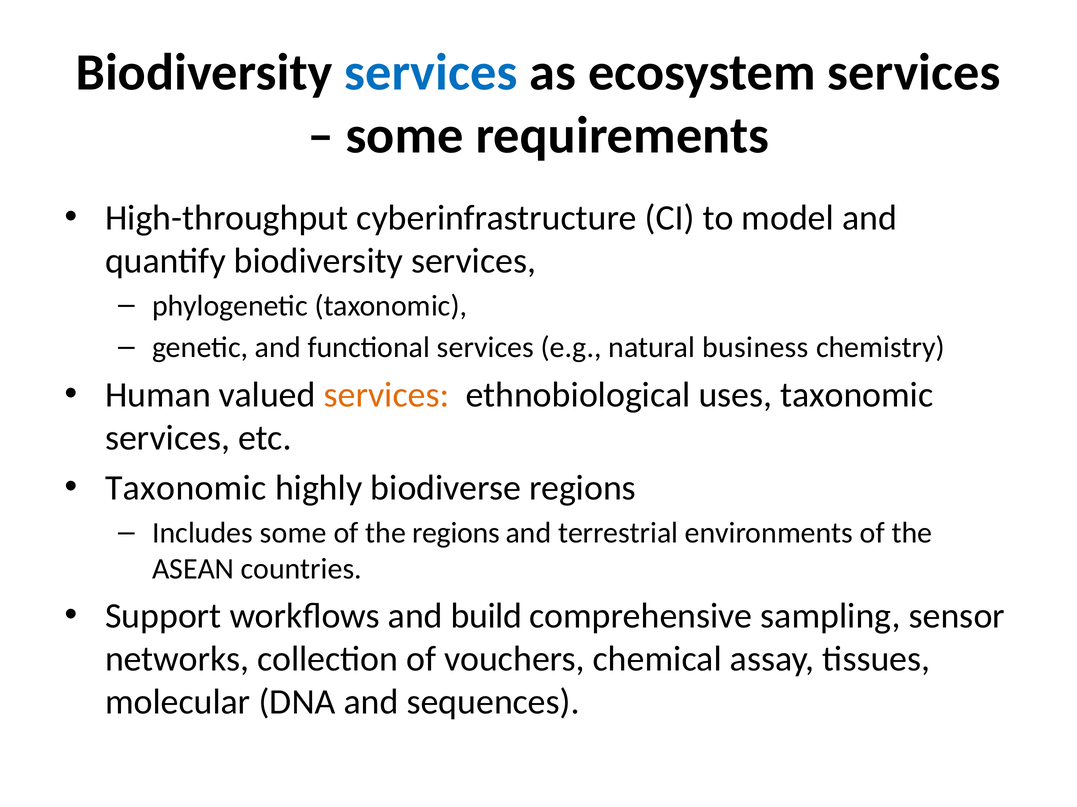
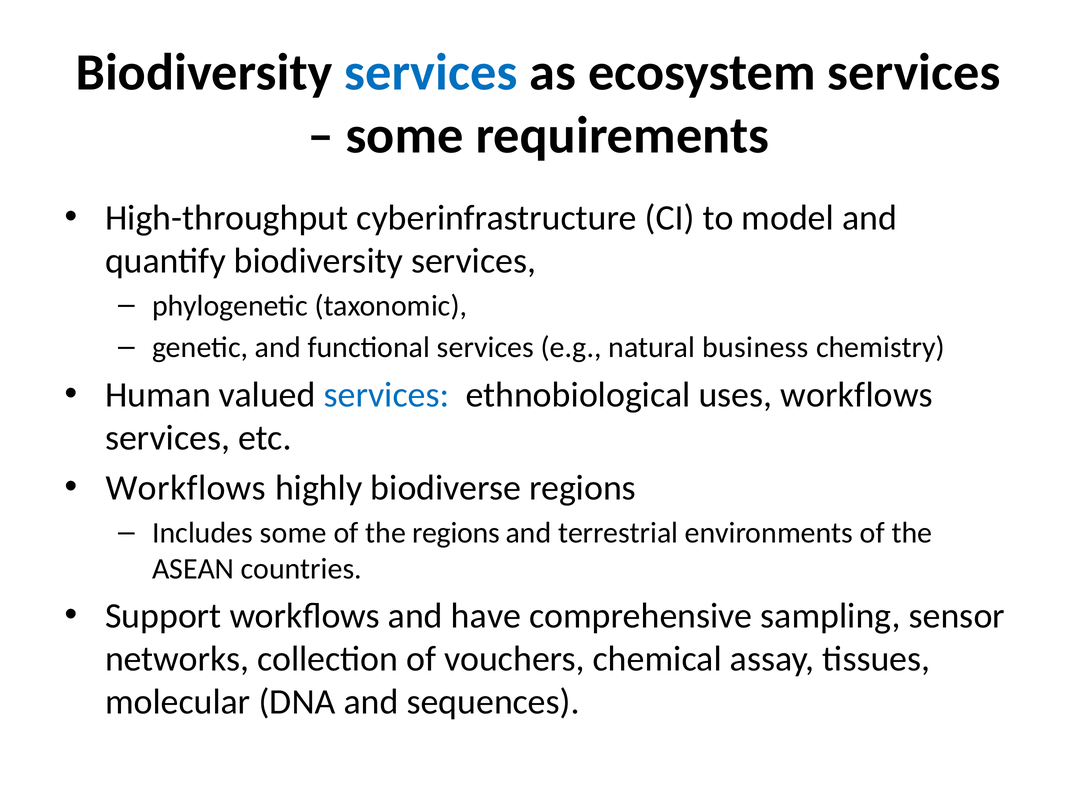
services colour: orange -> blue (387, 395)
uses taxonomic: taxonomic -> workflows (857, 395)
Taxonomic: Taxonomic -> Workflows (186, 488)
build: build -> have (486, 616)
